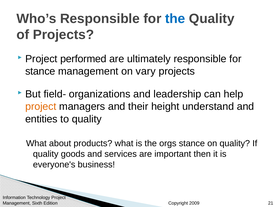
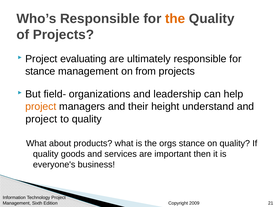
the colour: blue -> orange (175, 19)
performed: performed -> evaluating (83, 59)
vary: vary -> from (146, 71)
entities: entities -> project (41, 119)
